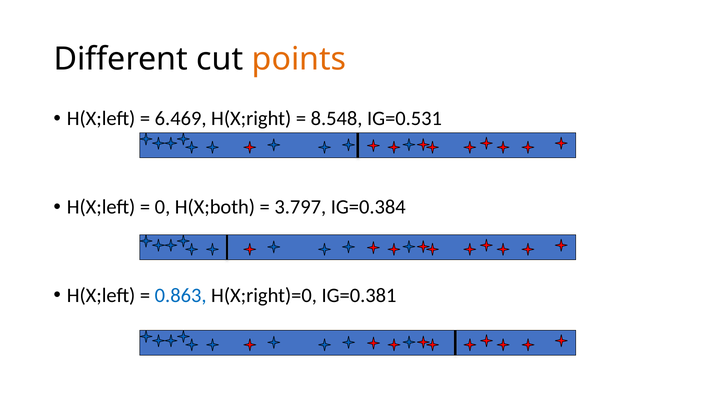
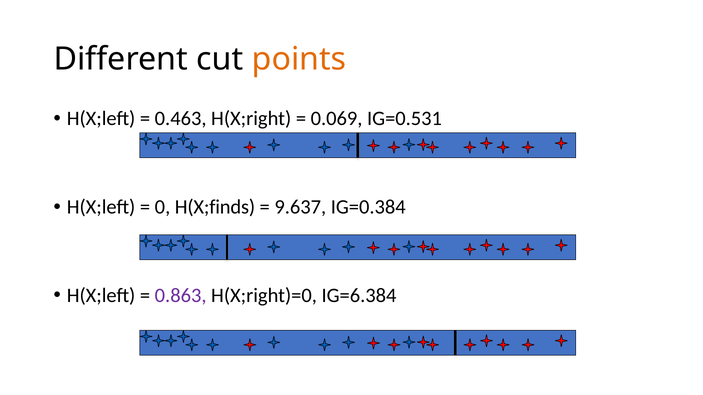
6.469: 6.469 -> 0.463 (181, 119)
8.548: 8.548 -> 0.069 (337, 119)
H(X;both: H(X;both -> H(X;finds (215, 207)
3.797: 3.797 -> 9.637 (300, 207)
0.863 colour: blue -> purple (181, 296)
IG=0.381: IG=0.381 -> IG=6.384 (359, 296)
